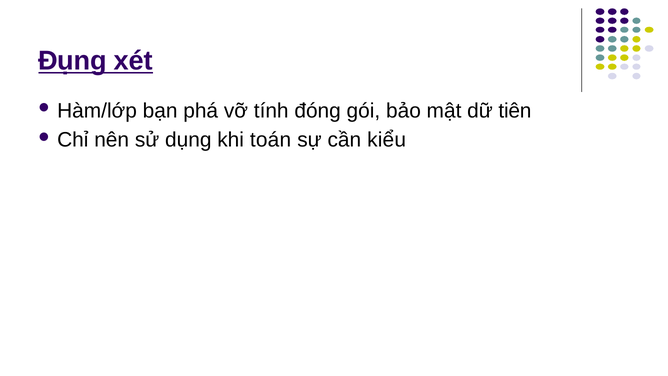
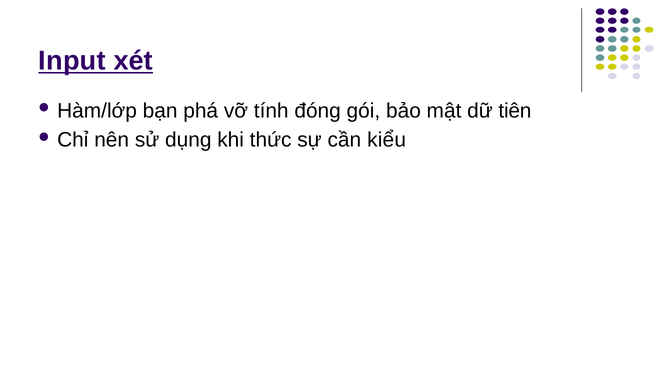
Đụng: Đụng -> Input (72, 61)
toán: toán -> thức (271, 140)
